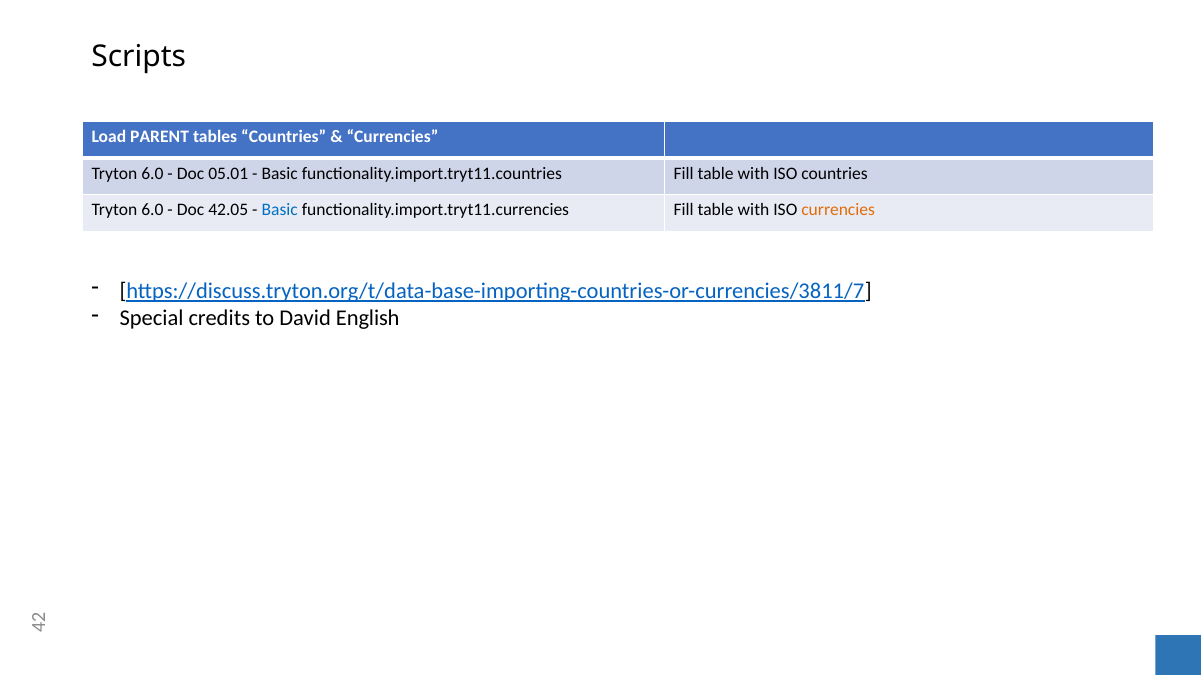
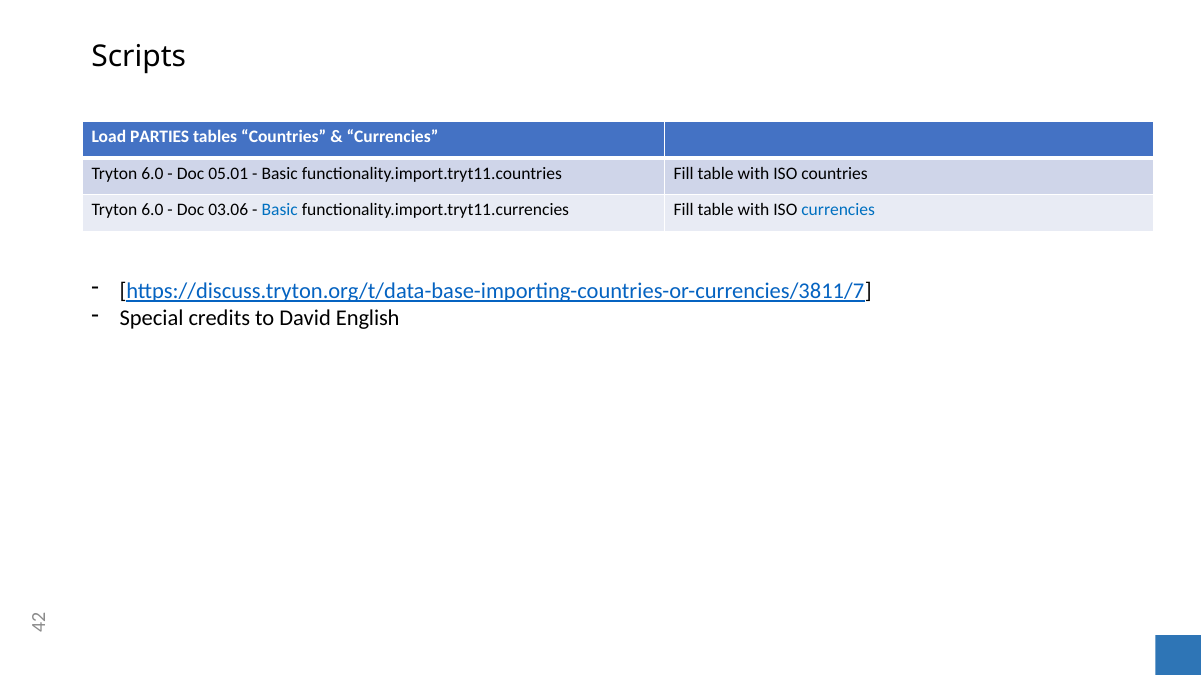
PARENT: PARENT -> PARTIES (160, 137)
42.05: 42.05 -> 03.06 (228, 210)
currencies colour: orange -> blue (838, 210)
